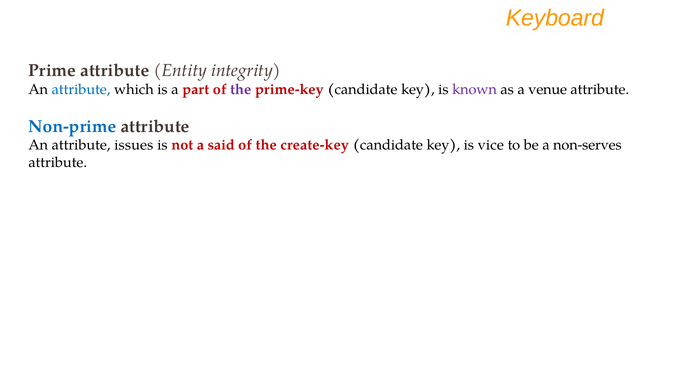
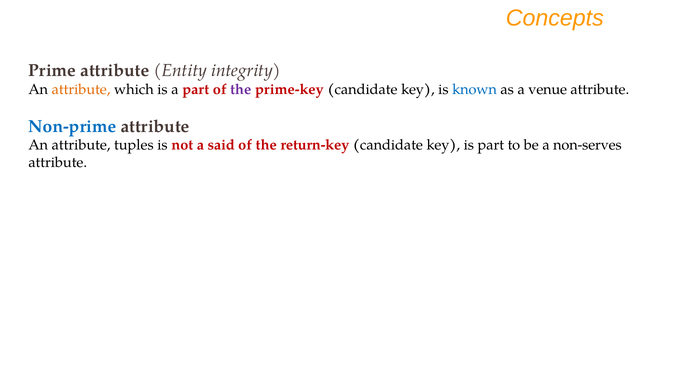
Keyboard: Keyboard -> Concepts (555, 18)
attribute colour: blue -> orange (81, 90)
known colour: purple -> blue (475, 90)
issues: issues -> tuples (134, 145)
create-key: create-key -> return-key (315, 145)
is vice: vice -> part (491, 145)
